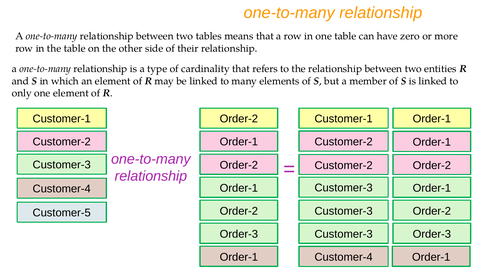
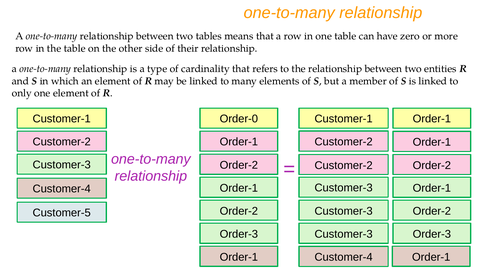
Order-2: Order-2 -> Order-0 (239, 119)
